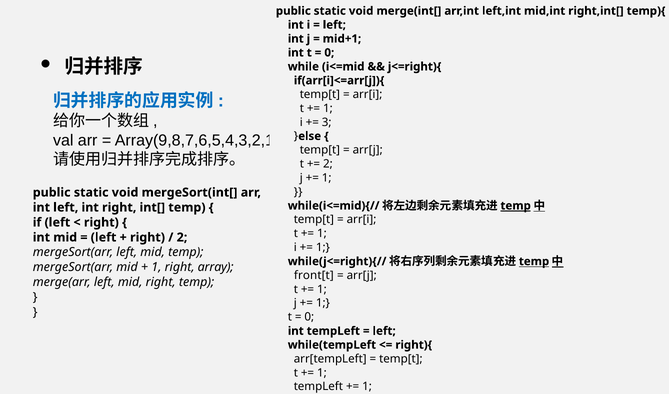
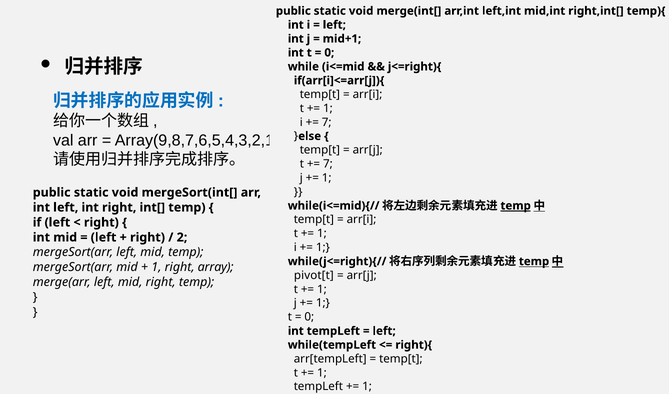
3: 3 -> 7 (327, 122)
2: 2 -> 7 (328, 164)
front[t: front[t -> pivot[t (314, 275)
